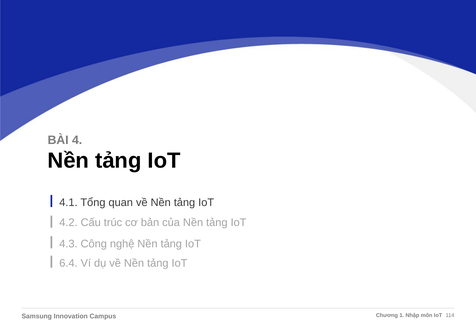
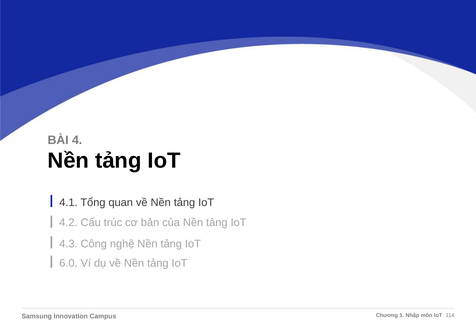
6.4: 6.4 -> 6.0 (68, 264)
